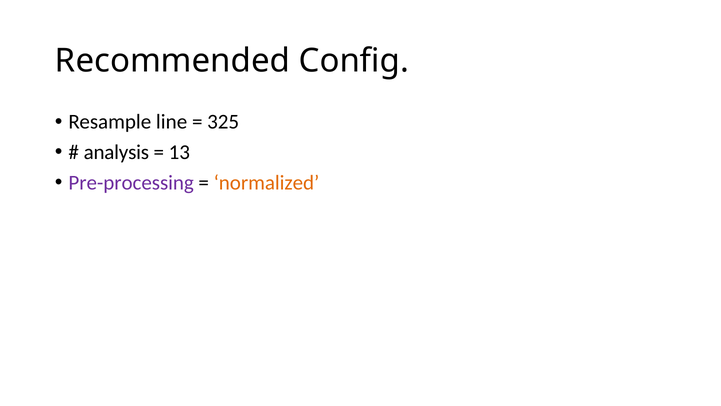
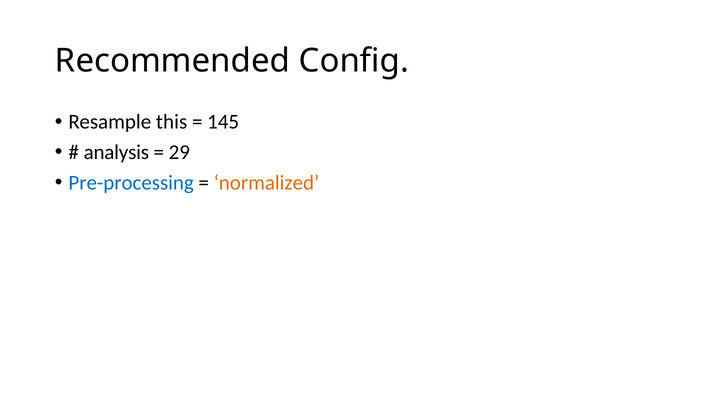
line: line -> this (172, 122)
325: 325 -> 145 (223, 122)
13: 13 -> 29 (179, 152)
Pre-processing colour: purple -> blue (131, 182)
